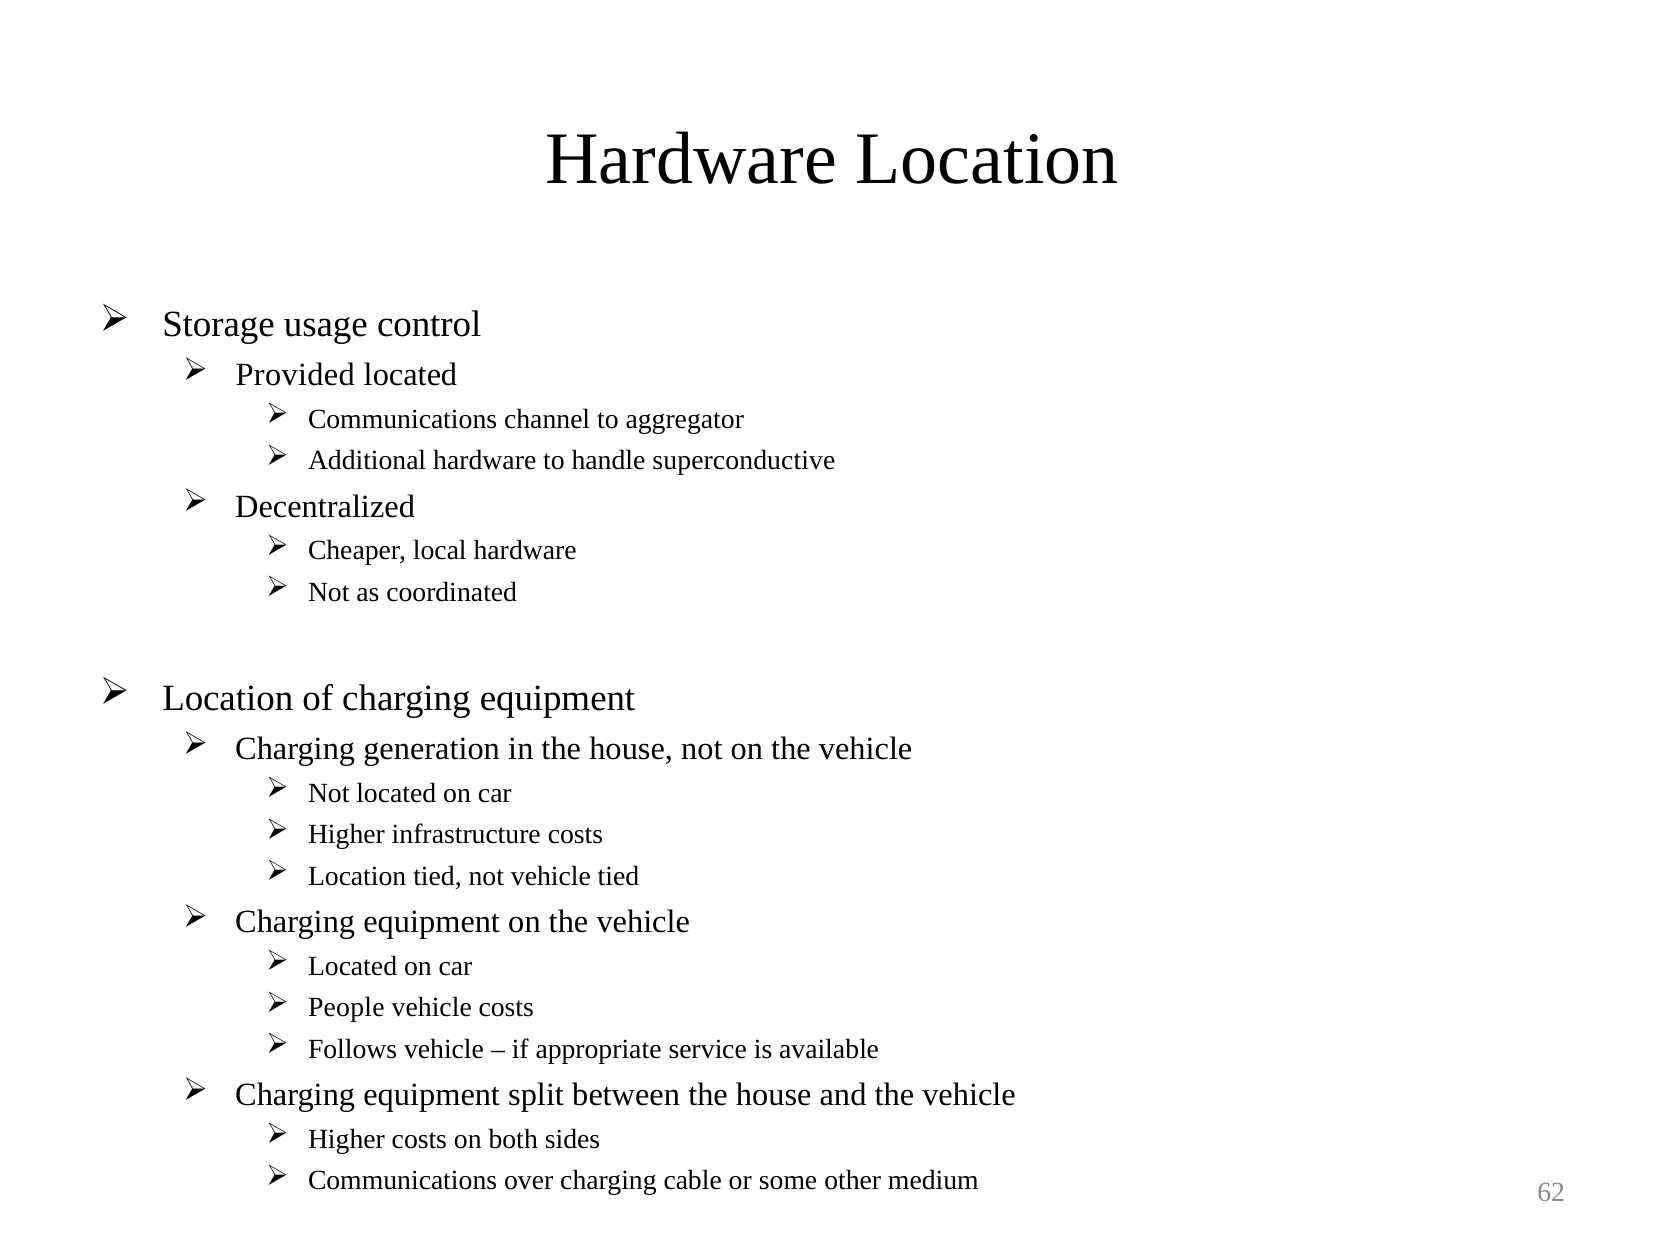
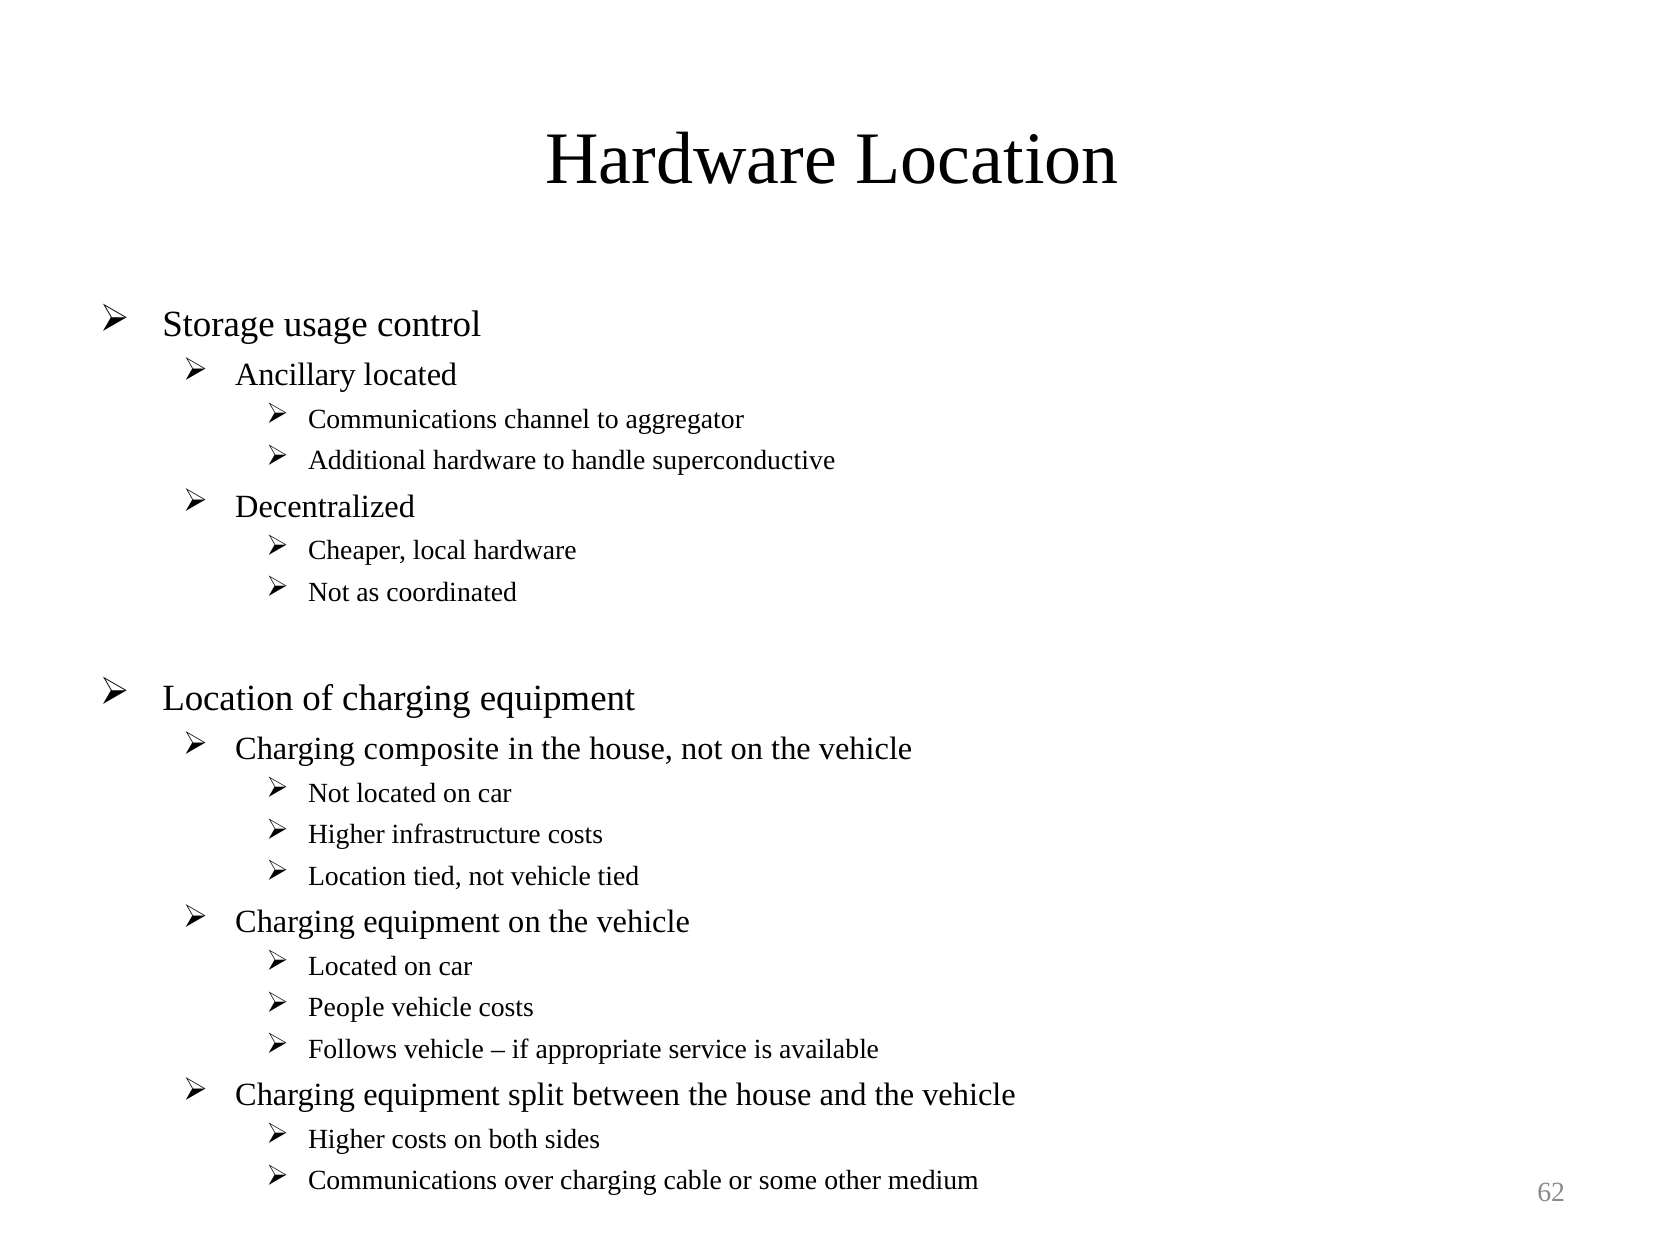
Provided: Provided -> Ancillary (295, 375)
generation: generation -> composite (431, 749)
